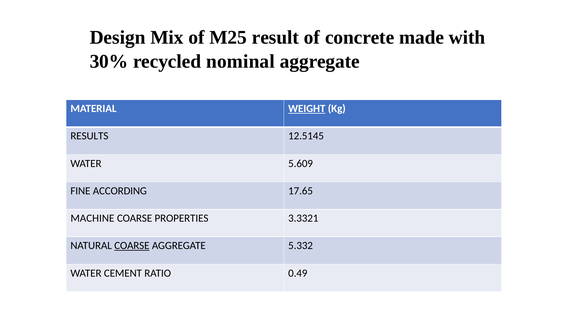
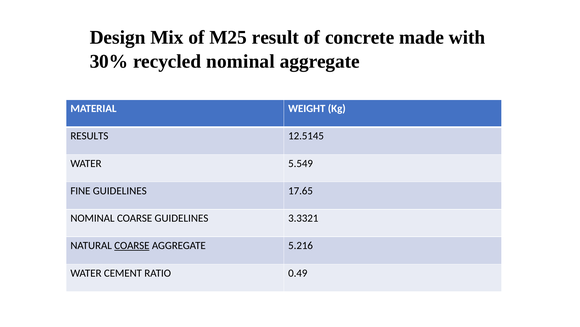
WEIGHT underline: present -> none (307, 108)
5.609: 5.609 -> 5.549 (301, 163)
FINE ACCORDING: ACCORDING -> GUIDELINES (120, 190)
MACHINE: MACHINE -> NOMINAL (92, 218)
COARSE PROPERTIES: PROPERTIES -> GUIDELINES (182, 218)
5.332: 5.332 -> 5.216 (301, 245)
